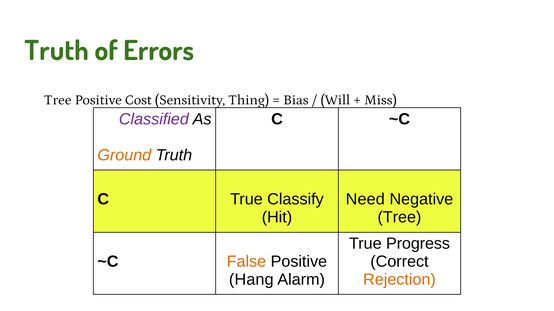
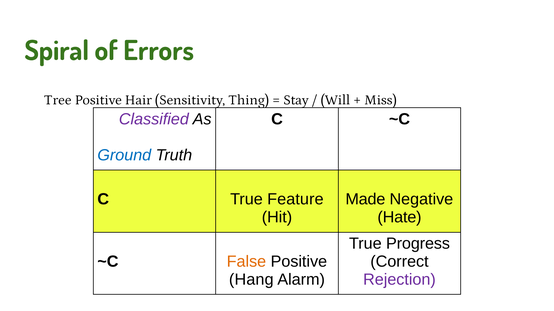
Truth: Truth -> Spiral (57, 51)
Cost: Cost -> Hair (138, 100)
Bias: Bias -> Stay (296, 100)
Ground colour: orange -> blue (124, 155)
Classify: Classify -> Feature (295, 200)
Need: Need -> Made (365, 200)
Tree: Tree -> Hate (400, 218)
Rejection colour: orange -> purple (399, 280)
